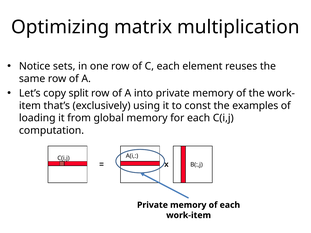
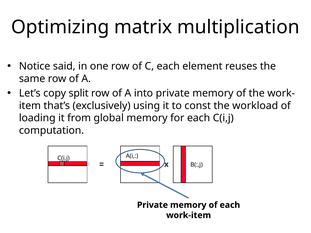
sets: sets -> said (64, 66)
examples: examples -> workload (255, 106)
